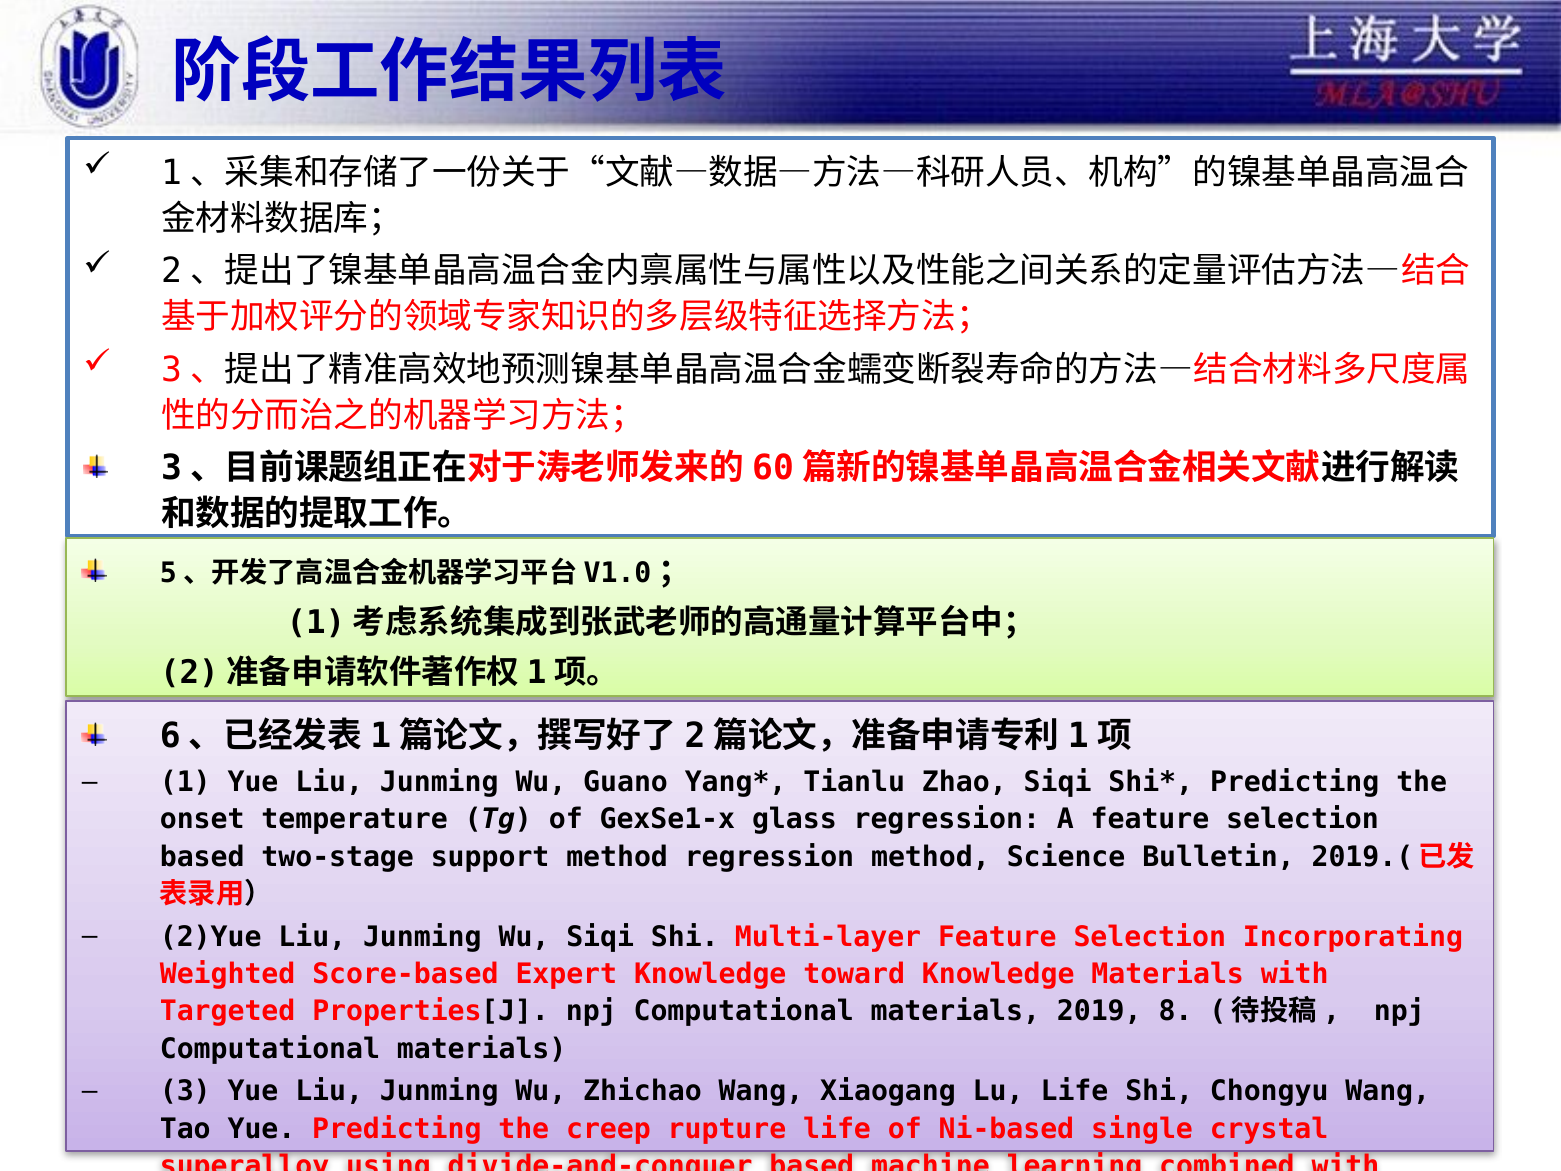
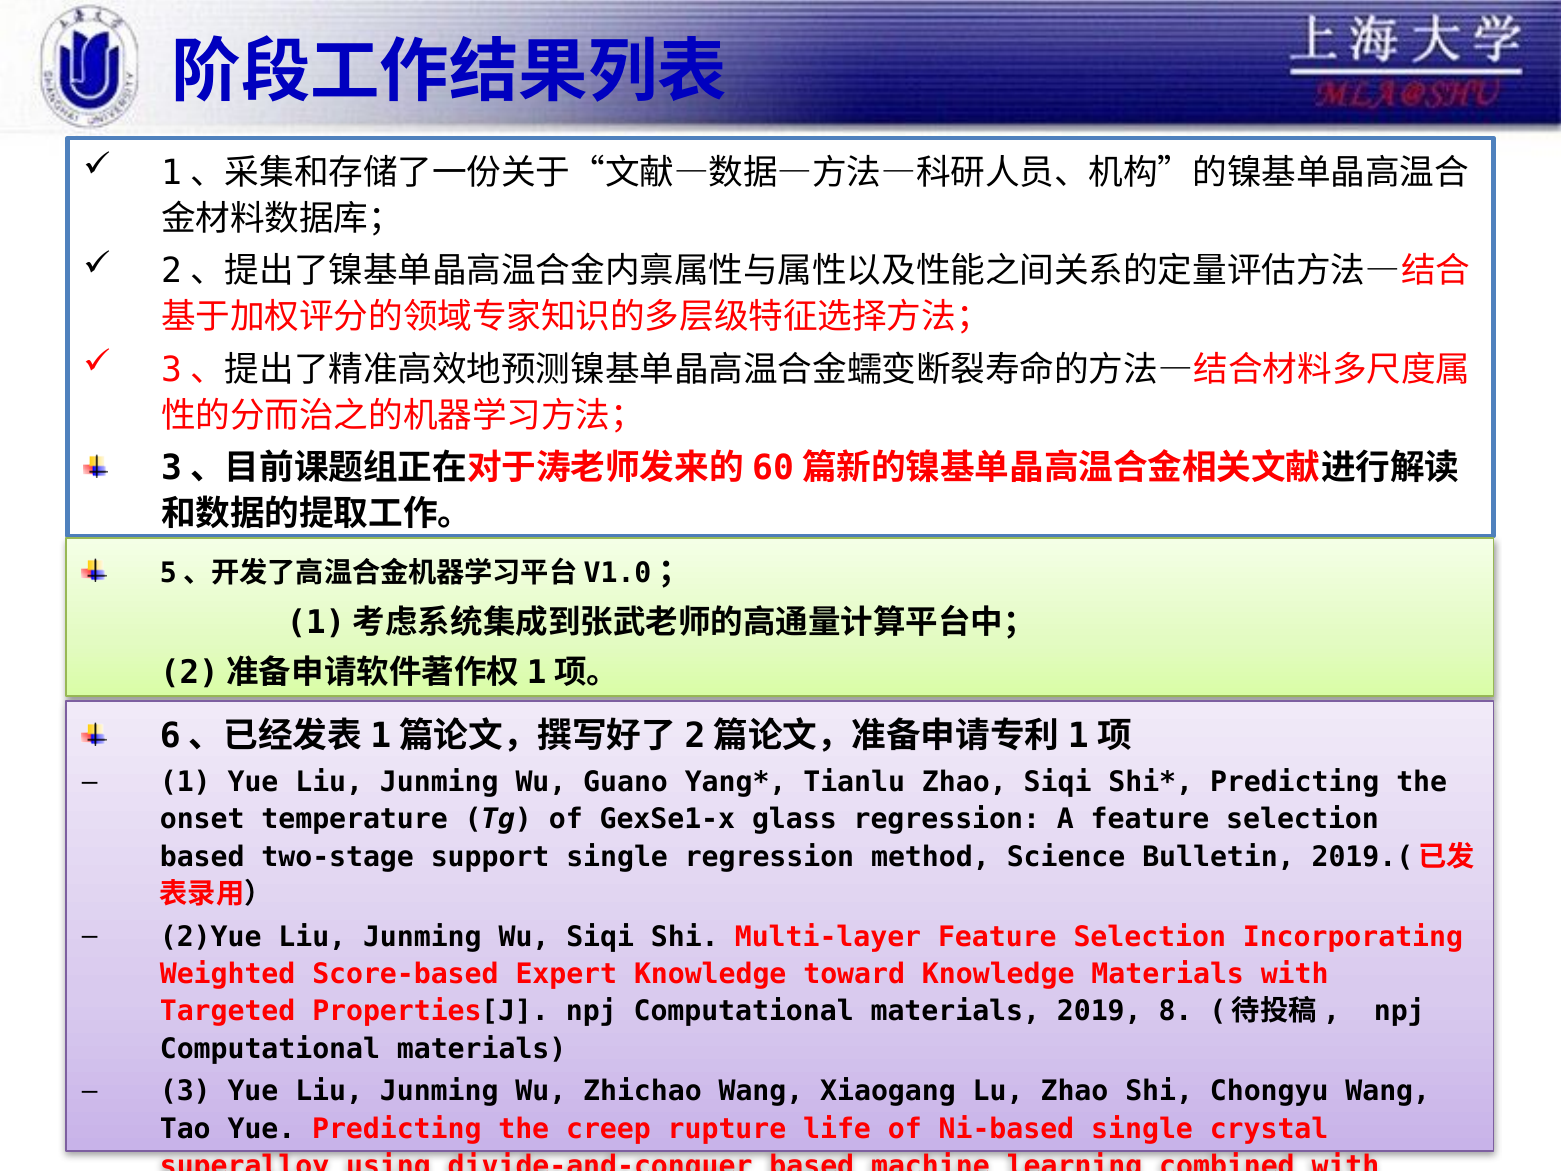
support method: method -> single (617, 857)
Lu Life: Life -> Zhao (1074, 1091)
